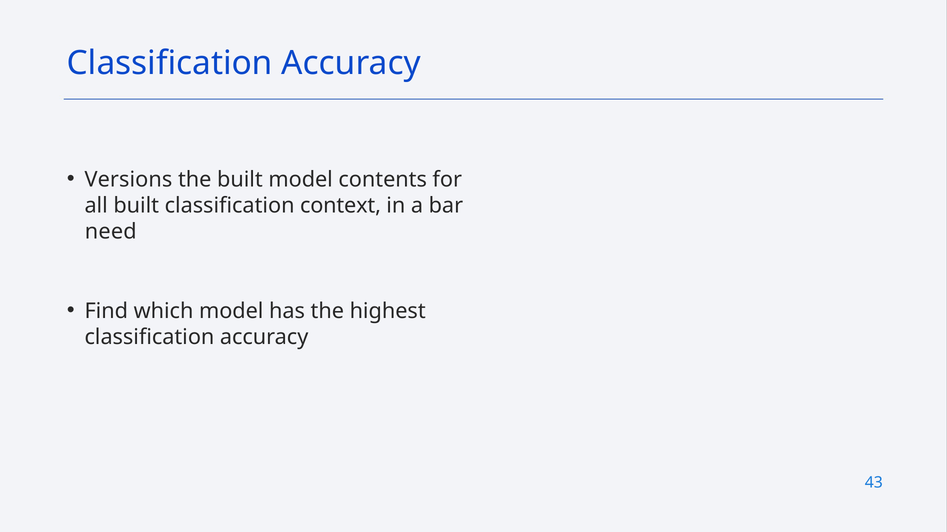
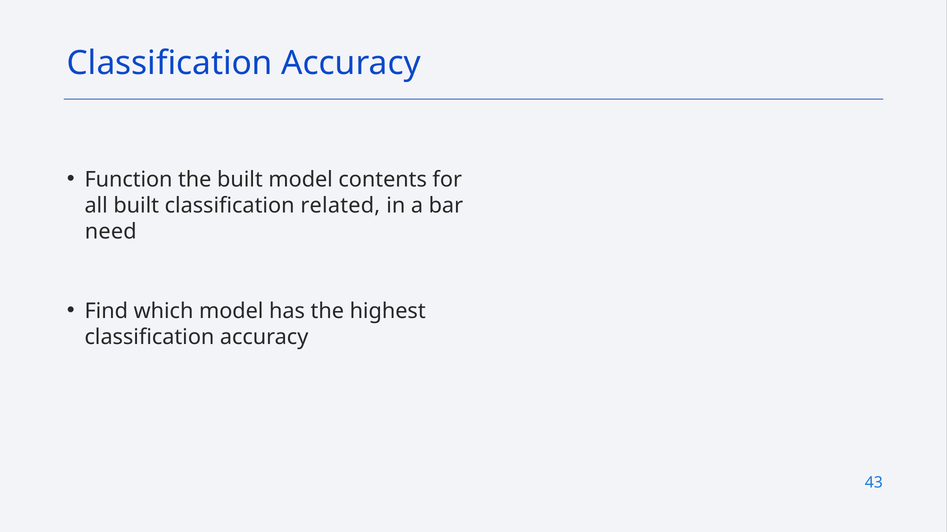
Versions: Versions -> Function (129, 180)
context: context -> related (340, 206)
